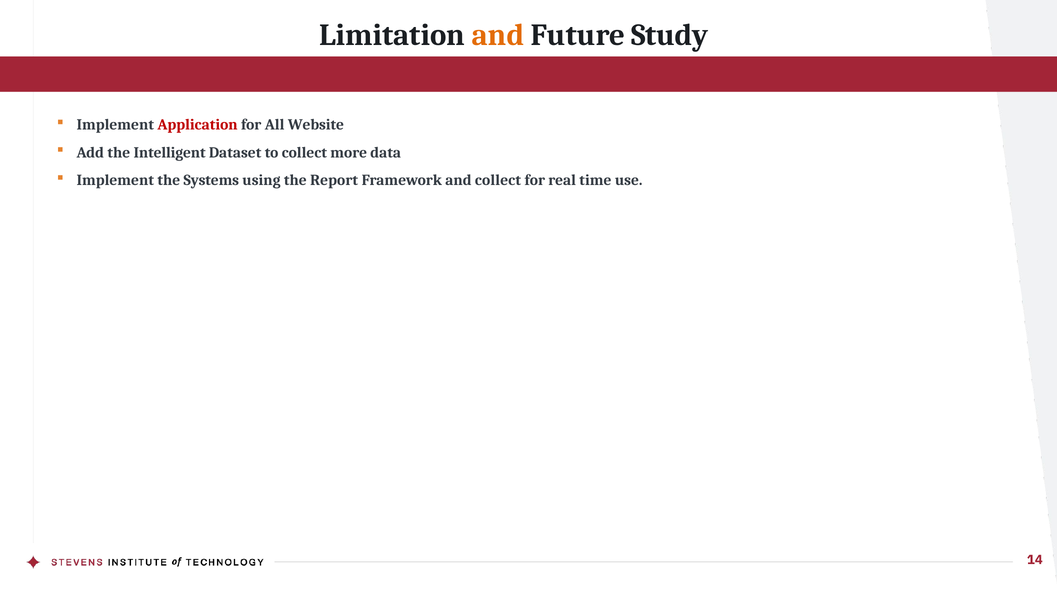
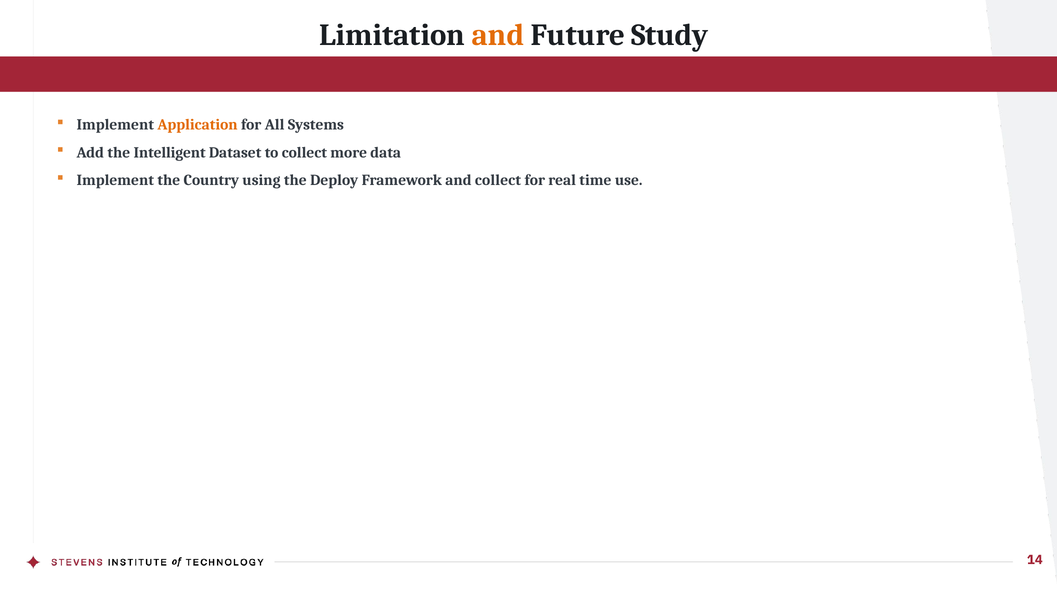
Application colour: red -> orange (198, 125)
Website: Website -> Systems (316, 125)
Systems: Systems -> Country (211, 180)
Report: Report -> Deploy (334, 180)
